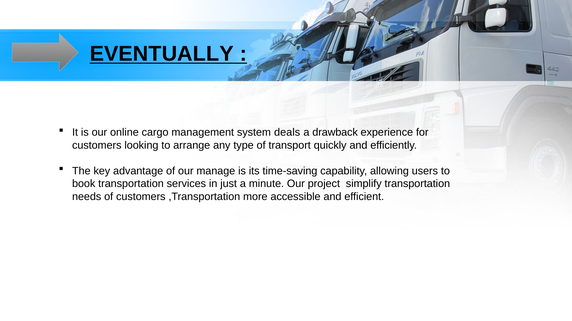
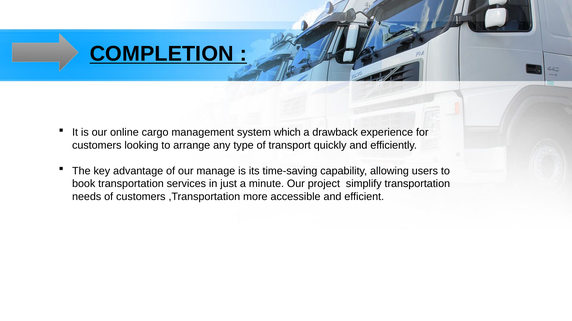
EVENTUALLY: EVENTUALLY -> COMPLETION (162, 54)
deals: deals -> which (287, 133)
